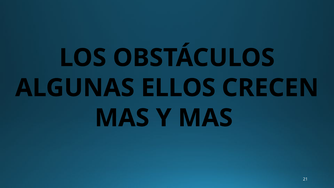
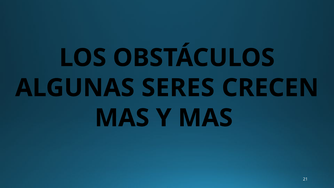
ELLOS: ELLOS -> SERES (178, 88)
